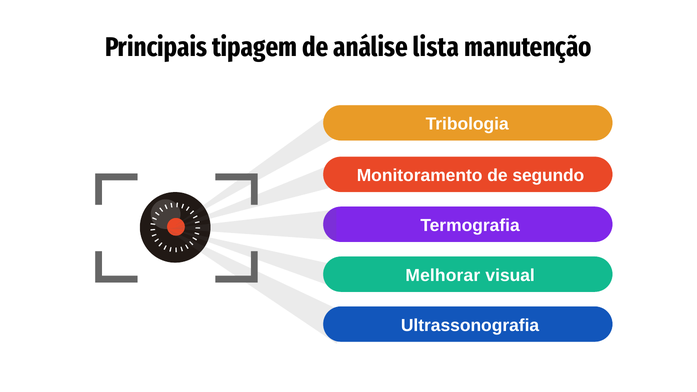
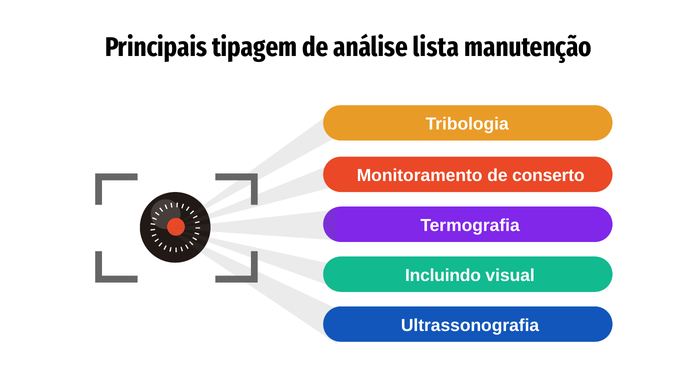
segundo: segundo -> conserto (548, 176)
Melhorar: Melhorar -> Incluindo (443, 275)
